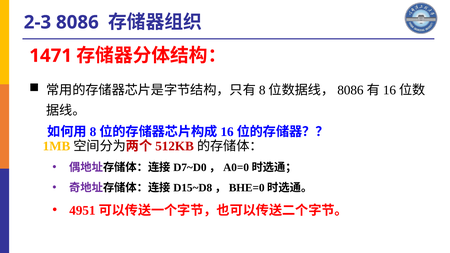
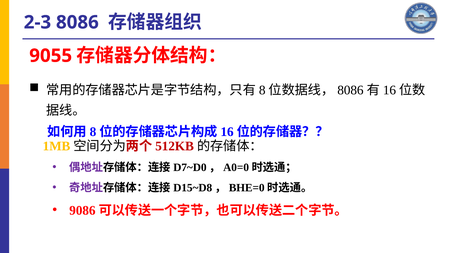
1471: 1471 -> 9055 (51, 56)
4951: 4951 -> 9086 (82, 210)
